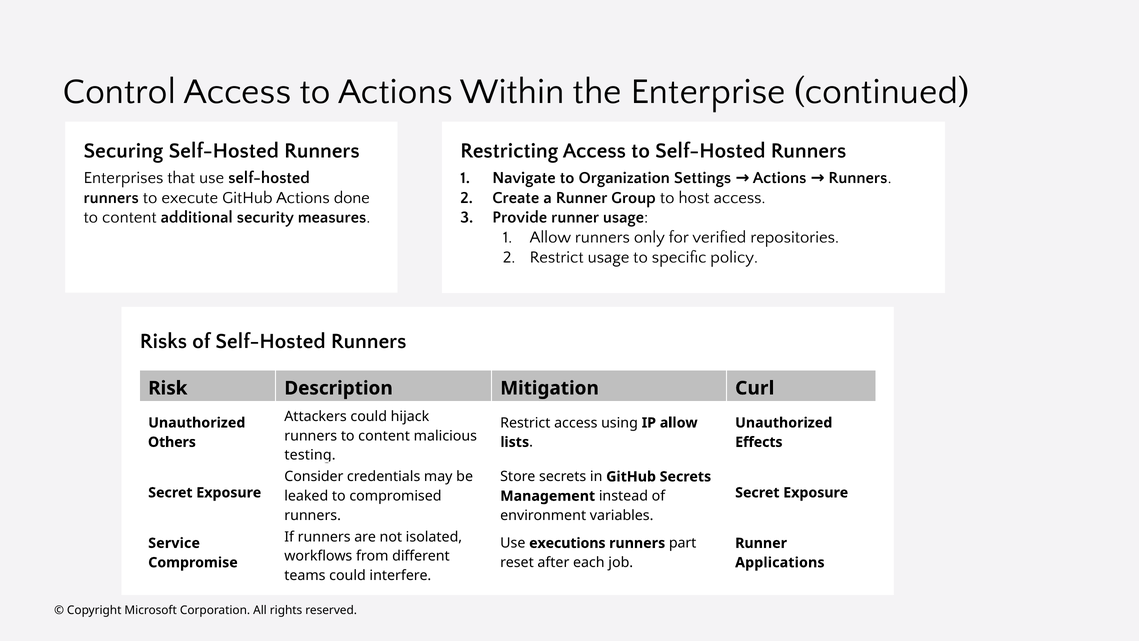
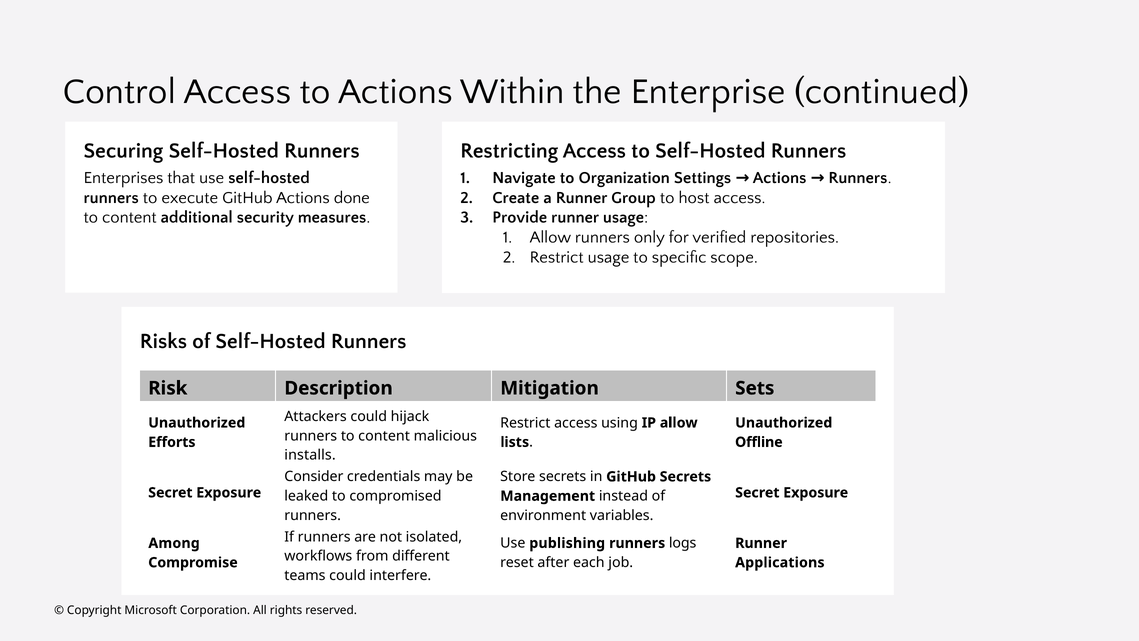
policy: policy -> scope (734, 257)
Curl: Curl -> Sets (755, 388)
Others: Others -> Efforts (172, 442)
Effects: Effects -> Offline (759, 442)
testing: testing -> installs (310, 455)
executions: executions -> publishing (567, 543)
part: part -> logs (683, 543)
Service: Service -> Among (174, 543)
